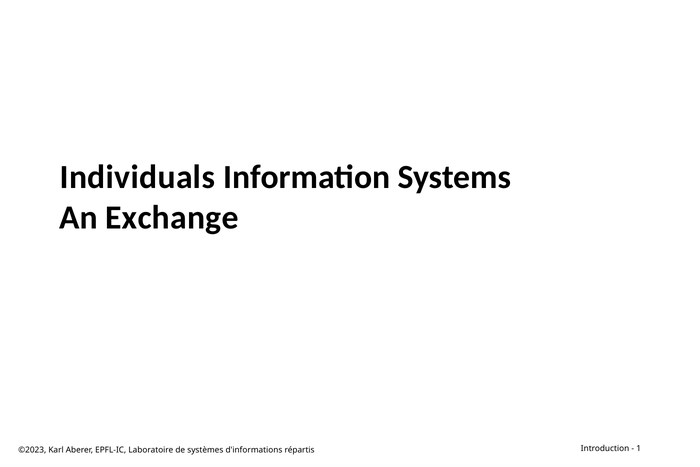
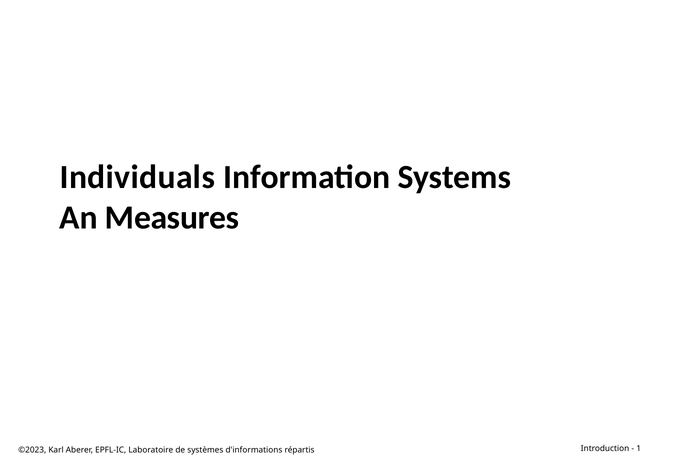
Exchange: Exchange -> Measures (172, 218)
